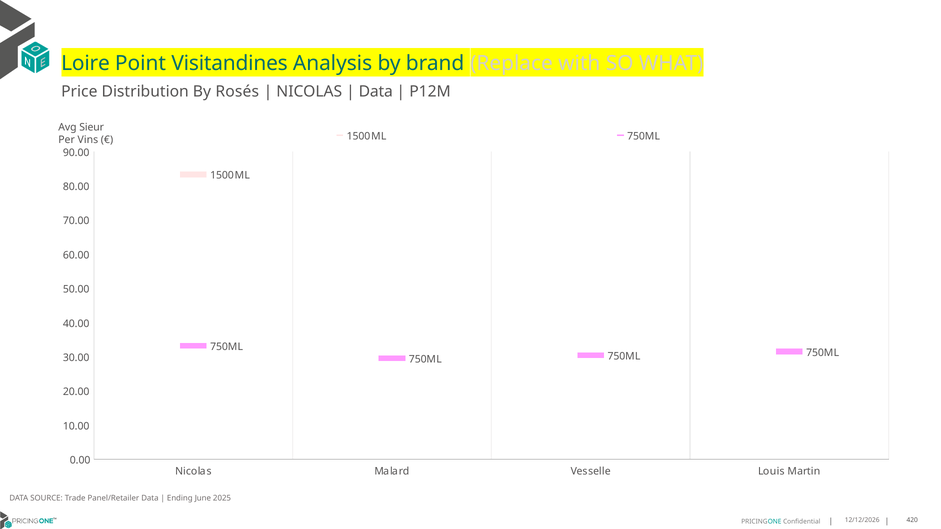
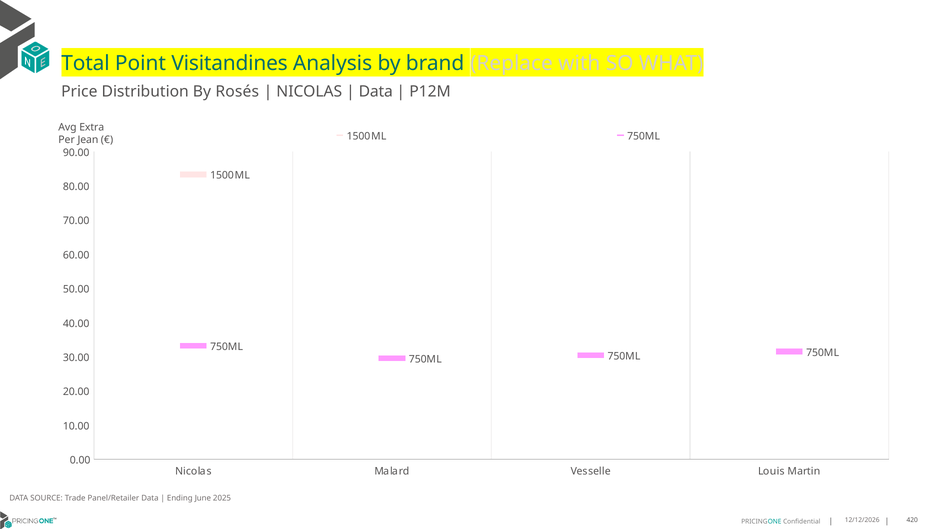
Loire: Loire -> Total (85, 63)
Sieur: Sieur -> Extra (92, 127)
Vins: Vins -> Jean (88, 140)
